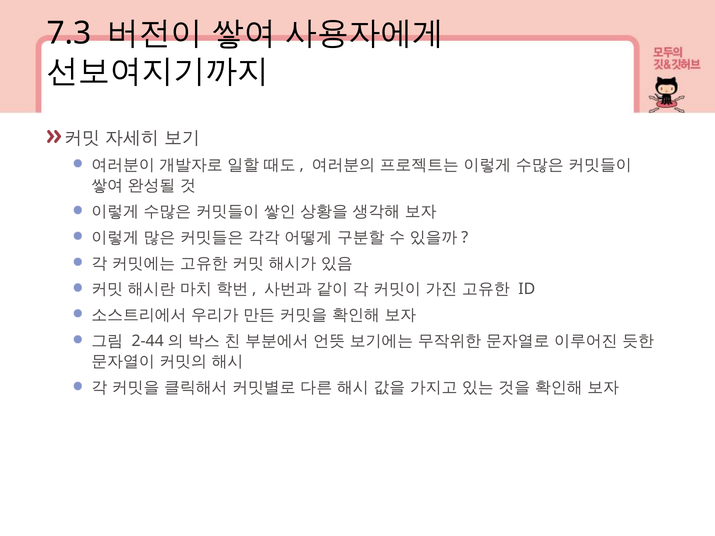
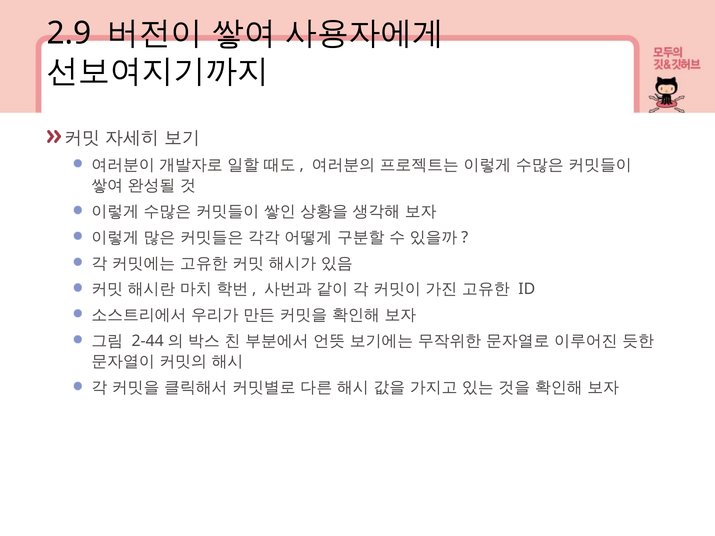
7.3: 7.3 -> 2.9 (69, 33)
